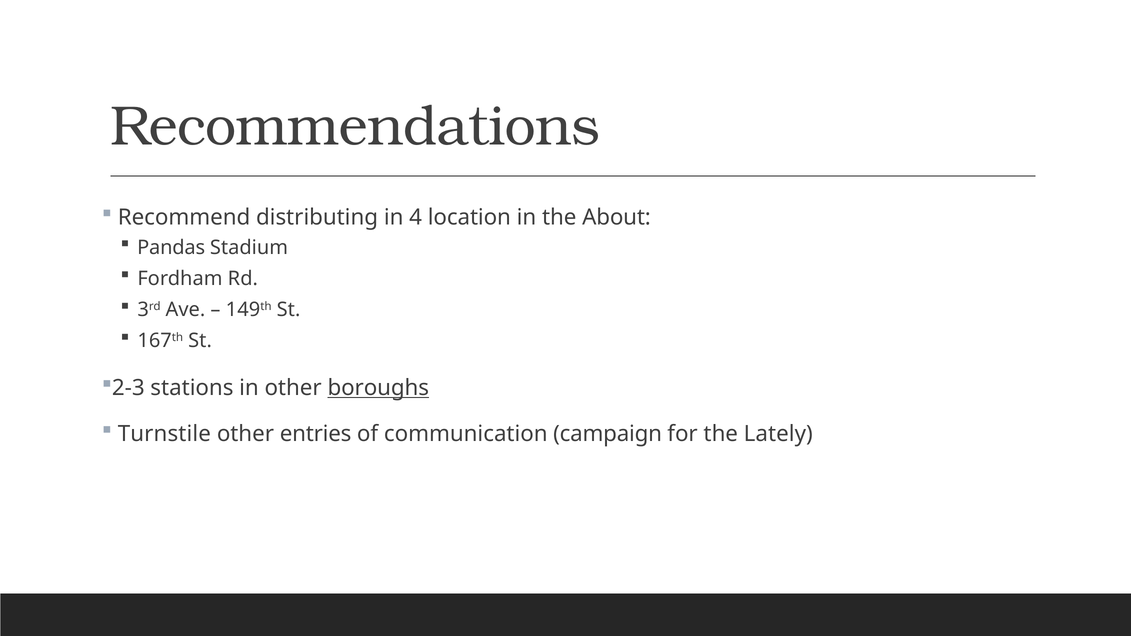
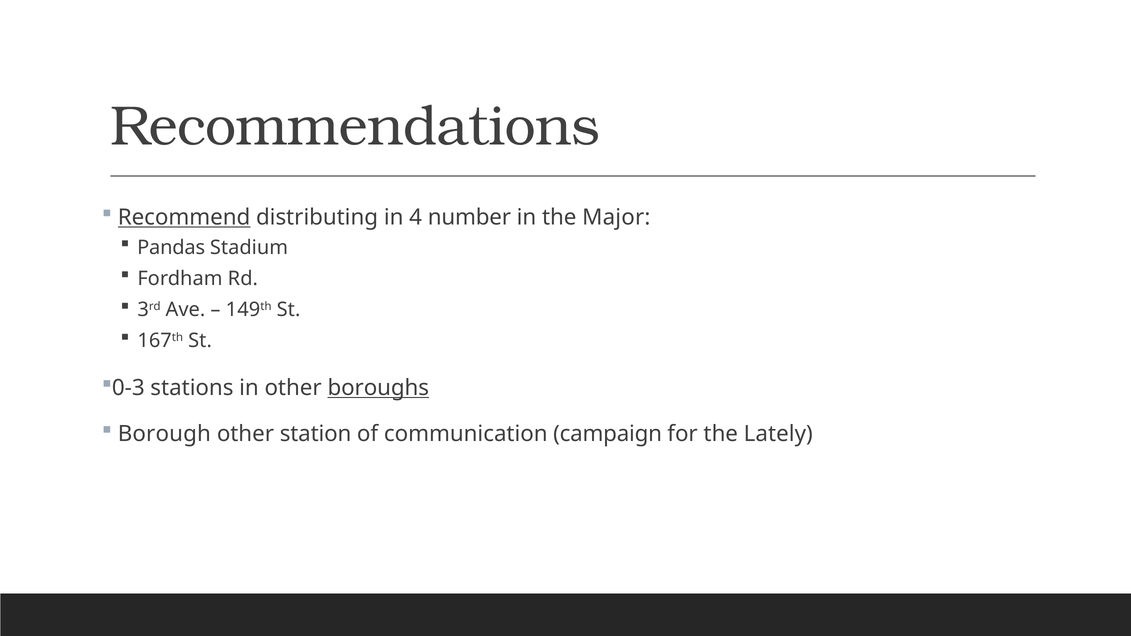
Recommend underline: none -> present (184, 217)
location: location -> number (469, 217)
About: About -> Major (616, 217)
2-3: 2-3 -> 0-3 (128, 388)
Turnstile: Turnstile -> Borough (164, 434)
entries: entries -> station (316, 434)
